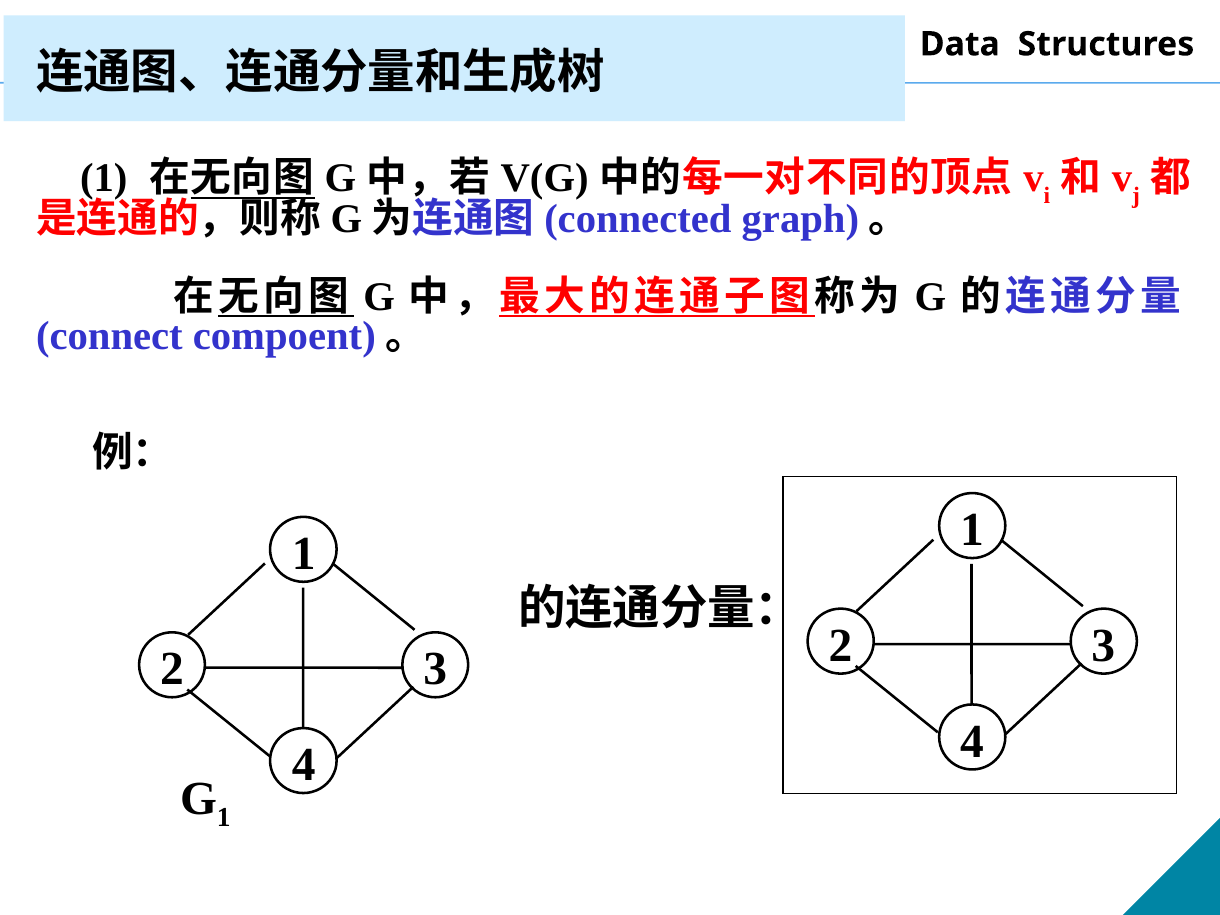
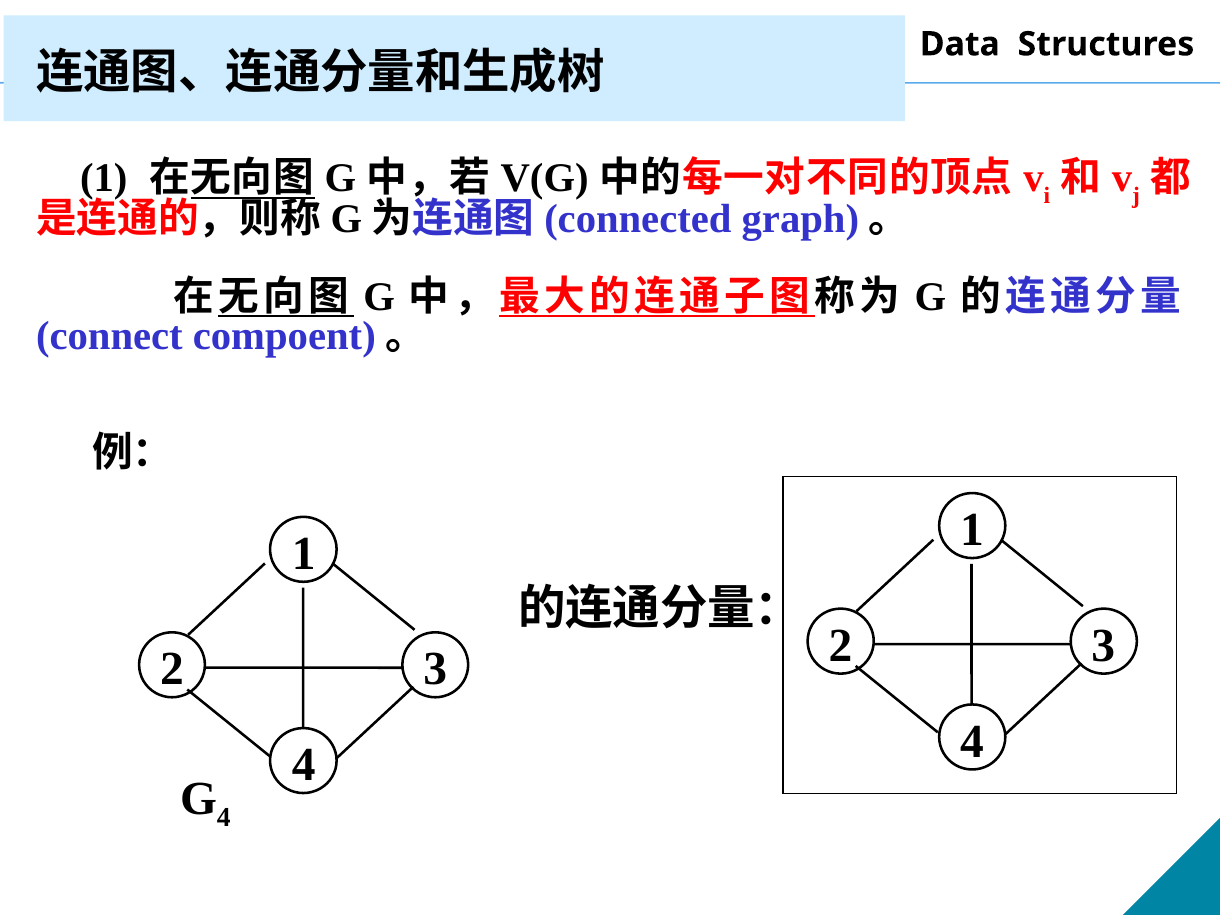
1: 1 -> 4 (224, 817)
